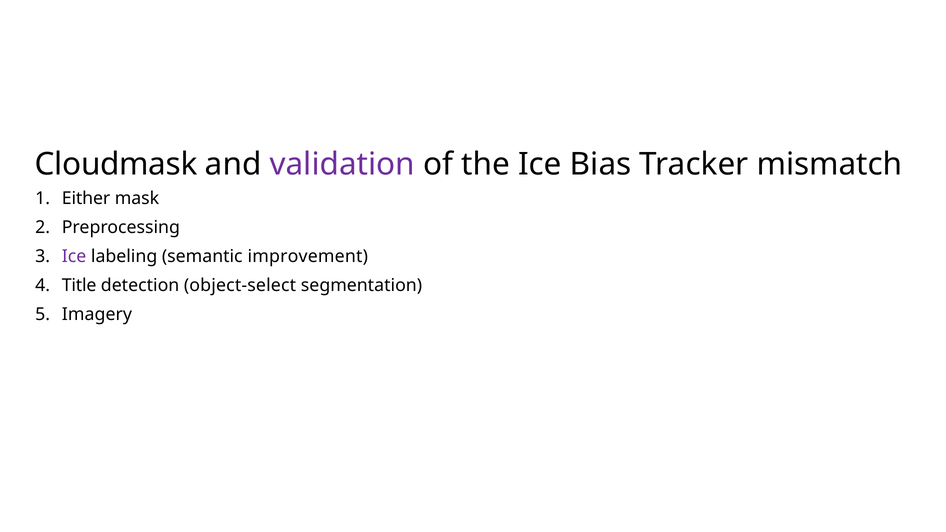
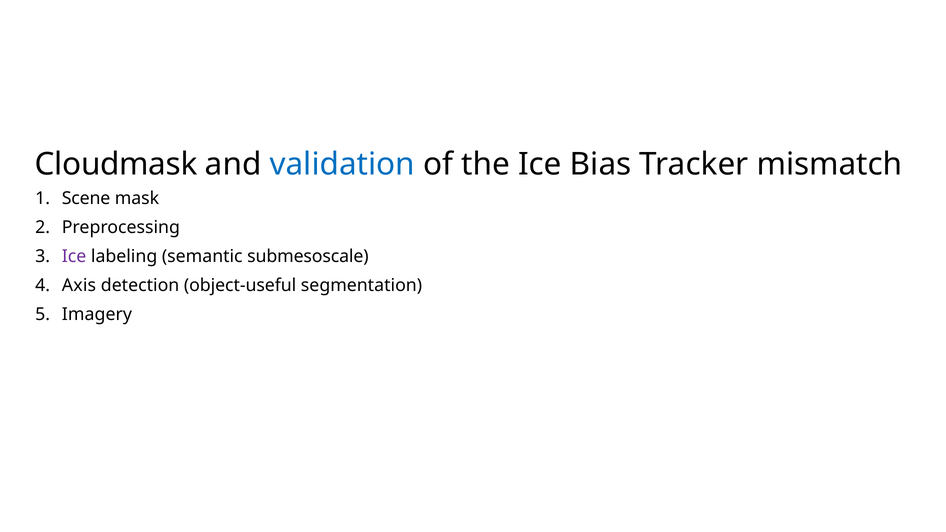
validation colour: purple -> blue (342, 164)
Either: Either -> Scene (86, 198)
improvement: improvement -> submesoscale (308, 256)
Title: Title -> Axis (79, 285)
object-select: object-select -> object-useful (240, 285)
